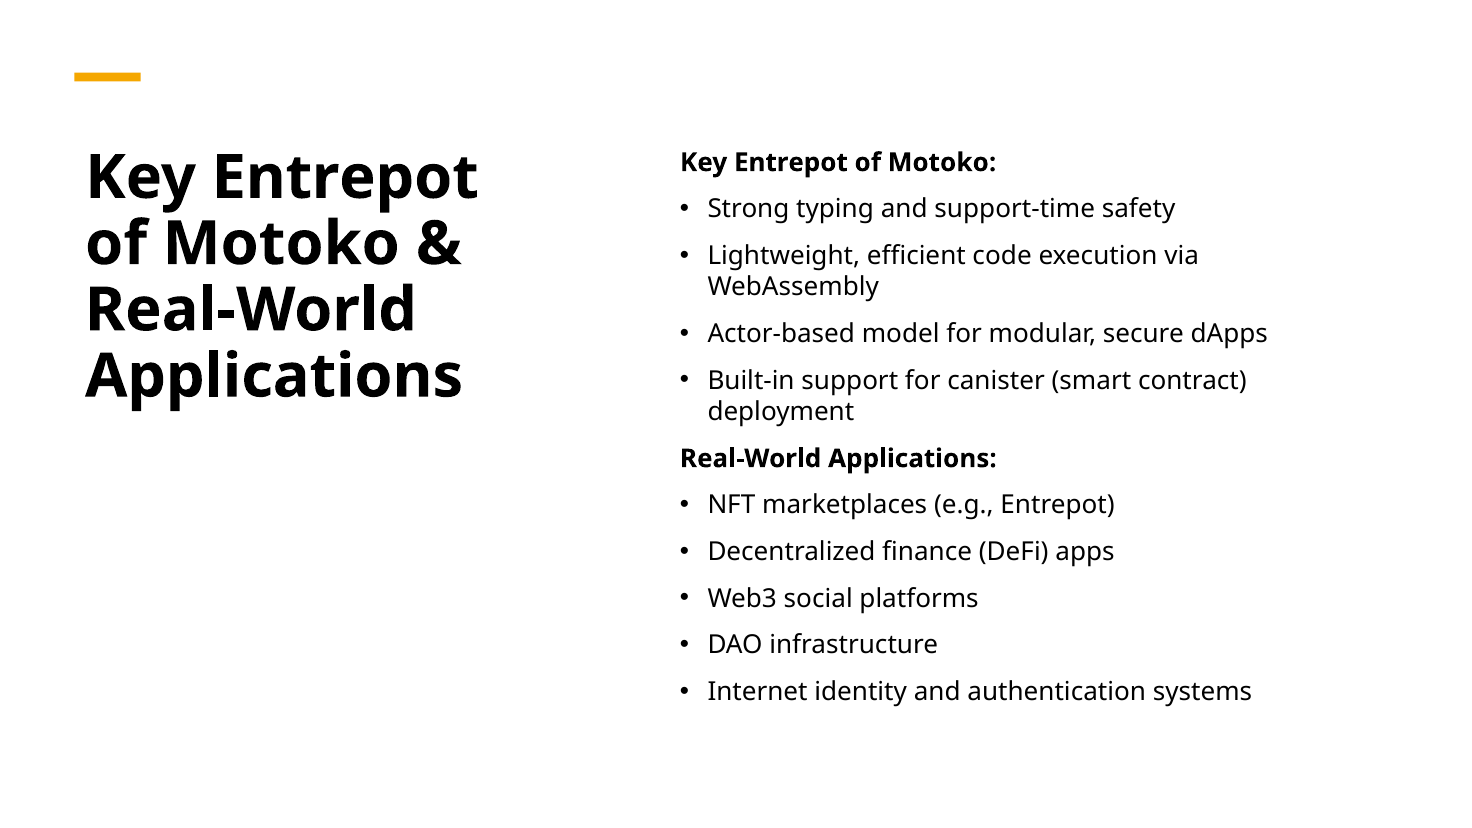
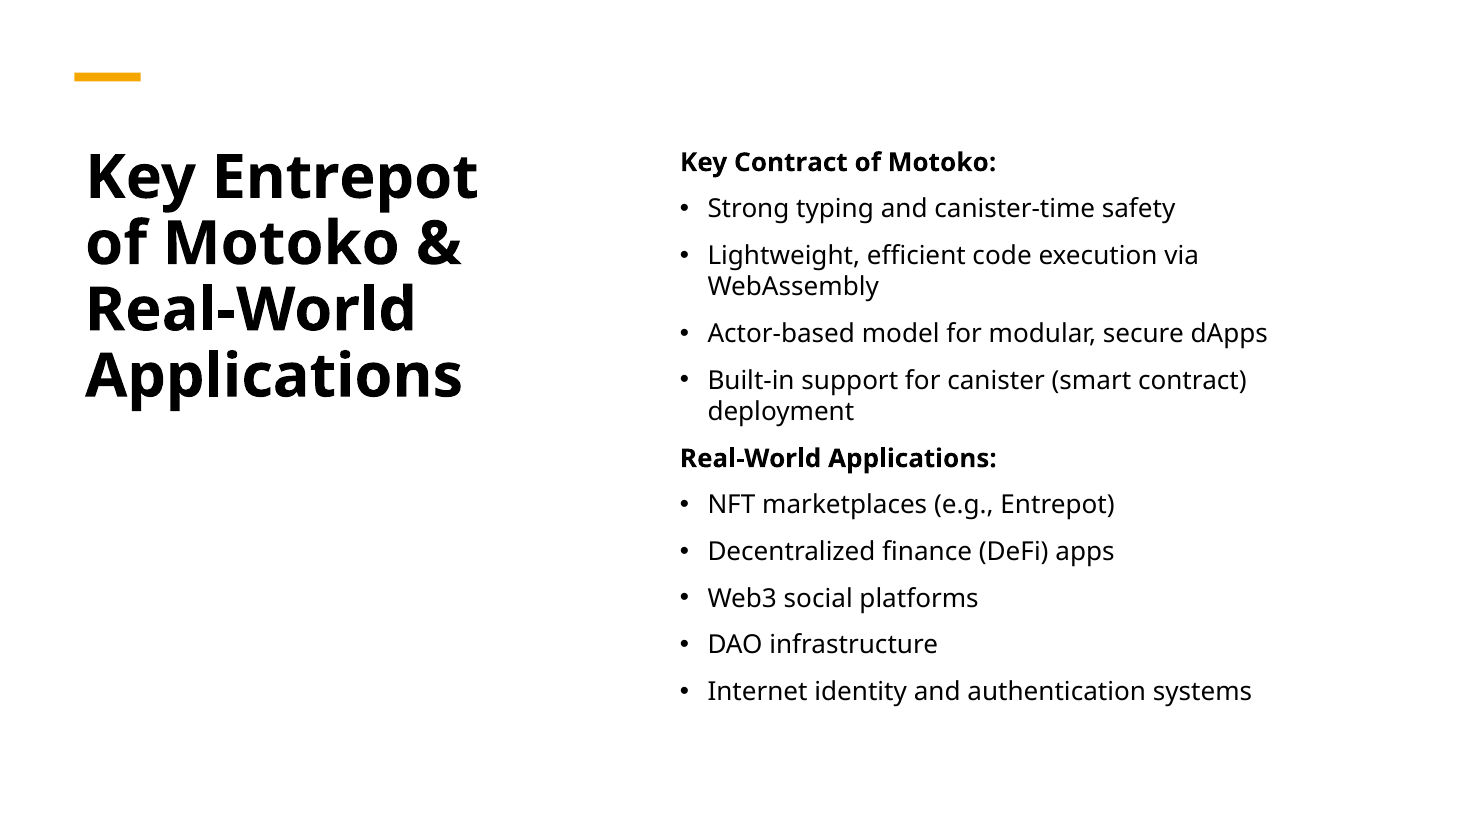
Entrepot: Entrepot -> Contract (791, 163)
support-time: support-time -> canister-time (1015, 209)
